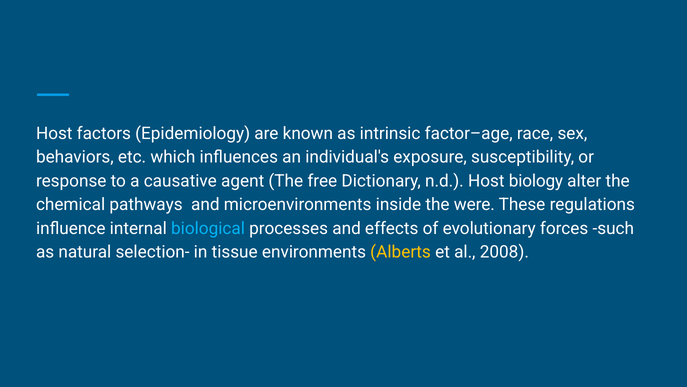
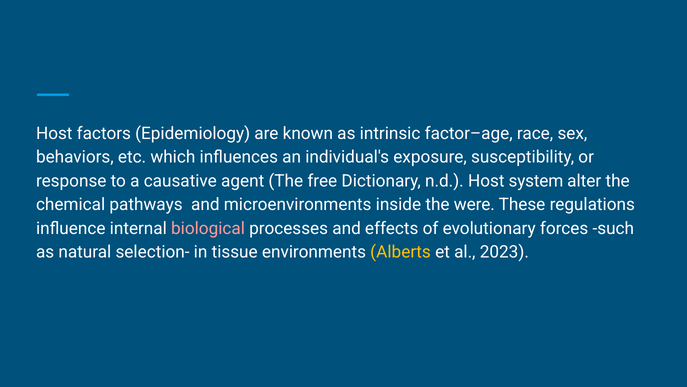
biology: biology -> system (536, 181)
biological colour: light blue -> pink (208, 228)
2008: 2008 -> 2023 (504, 252)
